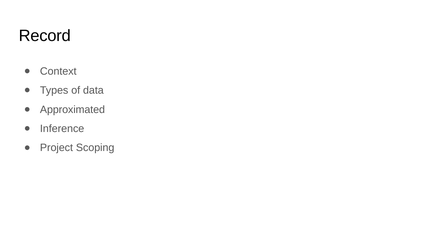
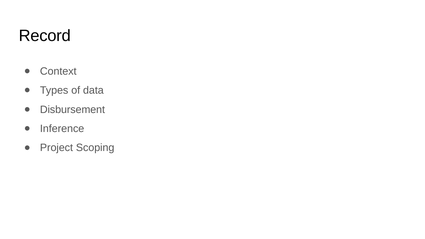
Approximated: Approximated -> Disbursement (72, 110)
